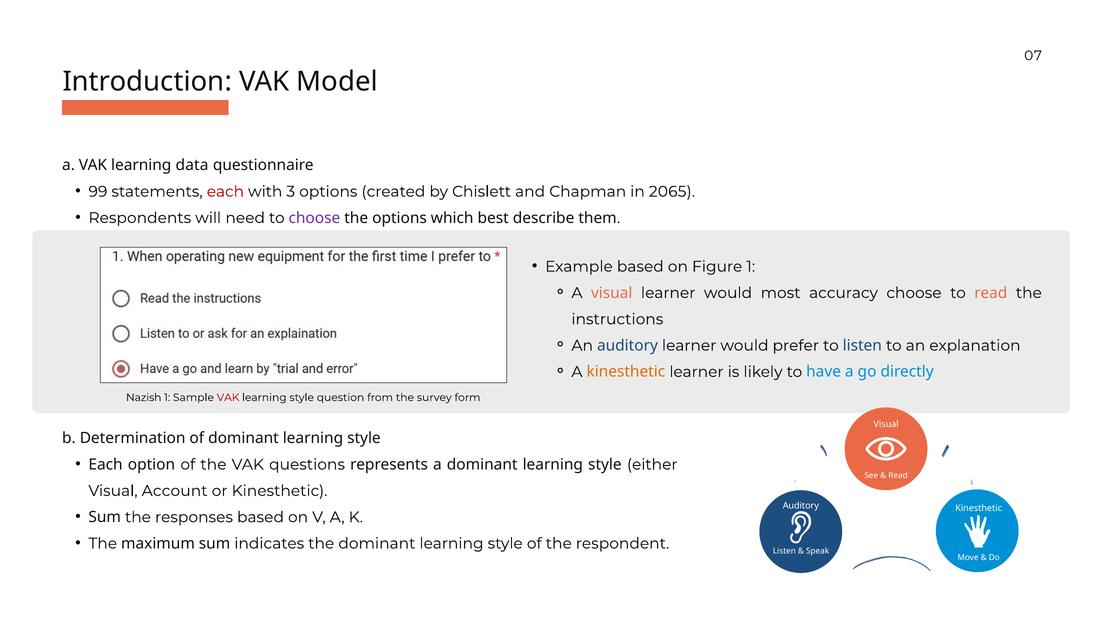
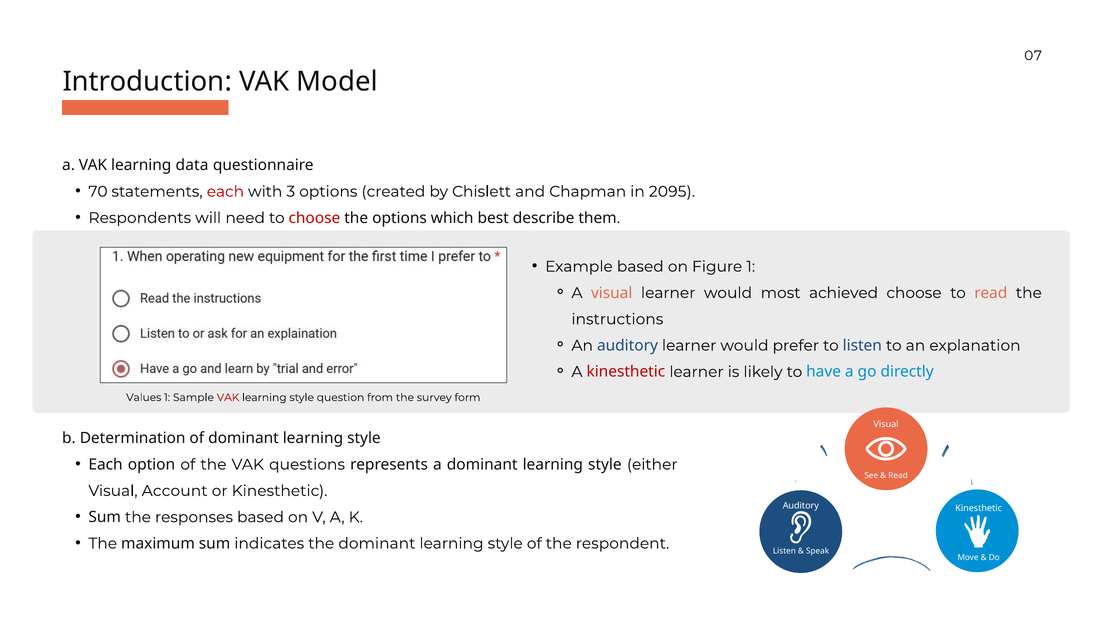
99: 99 -> 70 (98, 192)
2065: 2065 -> 2095 (672, 192)
choose colour: purple -> red (314, 218)
accuracy: accuracy -> achieved (844, 293)
kinesthetic colour: orange -> red (626, 372)
Nazish: Nazish -> Values (144, 397)
